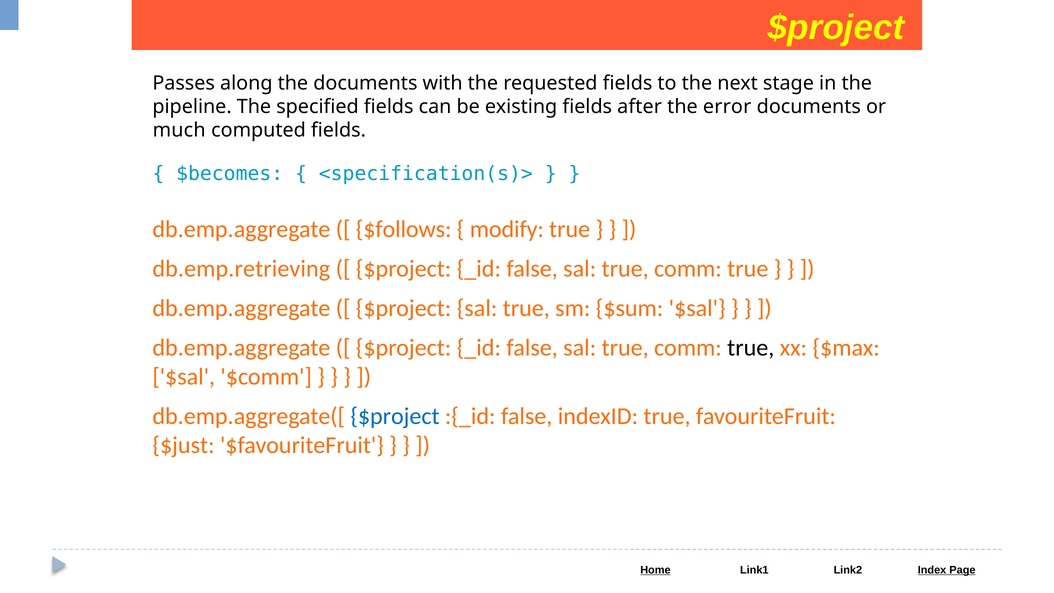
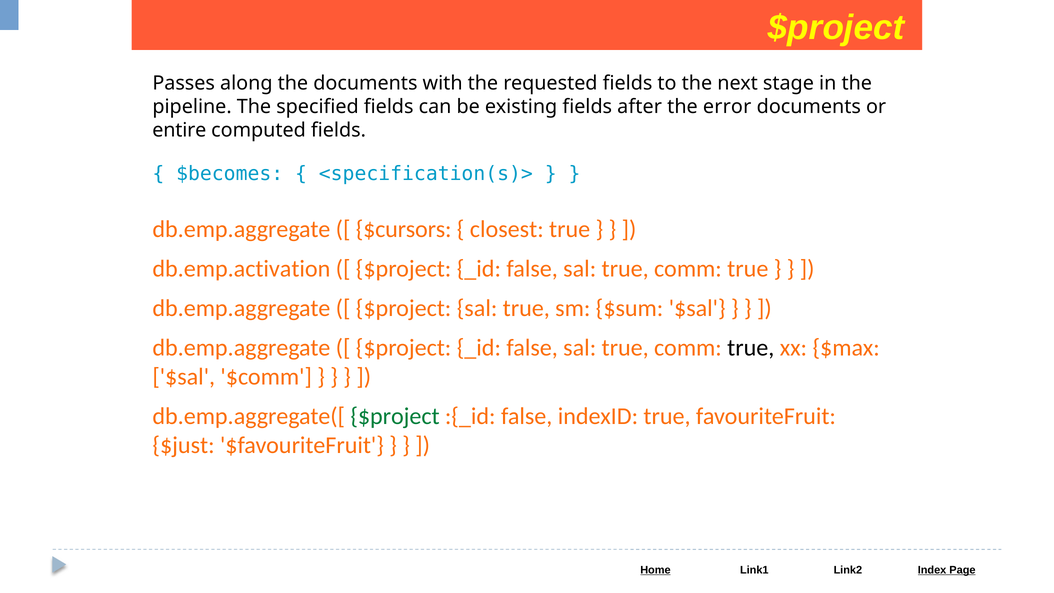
much: much -> entire (179, 130)
$follows: $follows -> $cursors (404, 229)
modify: modify -> closest (507, 229)
db.emp.retrieving: db.emp.retrieving -> db.emp.activation (241, 269)
$project colour: blue -> green (395, 416)
